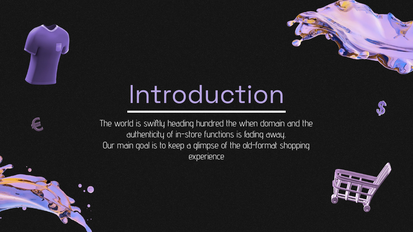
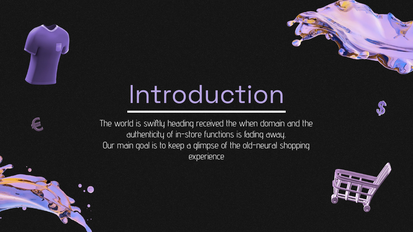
hundred: hundred -> received (210, 124)
old-format: old-format -> old-neural (260, 146)
